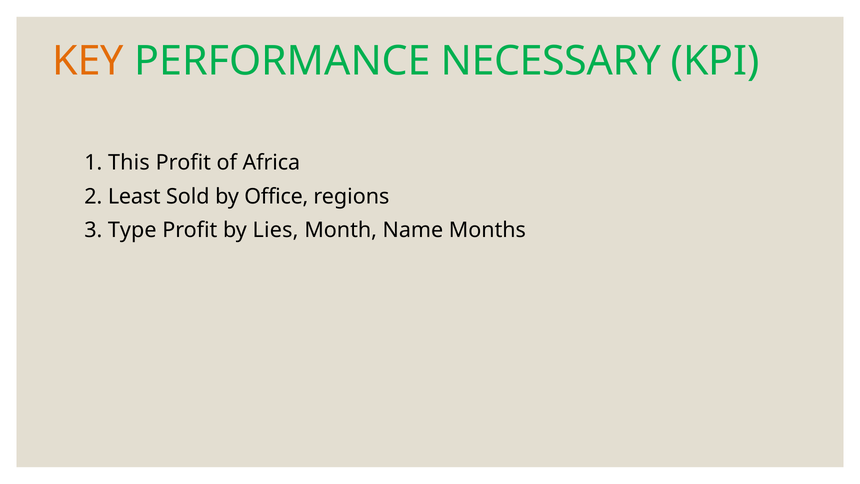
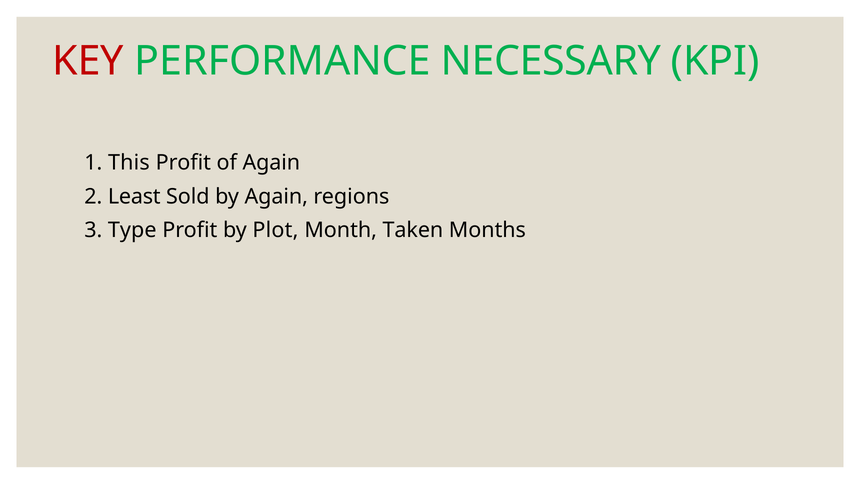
KEY colour: orange -> red (88, 61)
of Africa: Africa -> Again (271, 162)
by Office: Office -> Again (276, 196)
Lies: Lies -> Plot (275, 230)
Name: Name -> Taken (413, 230)
